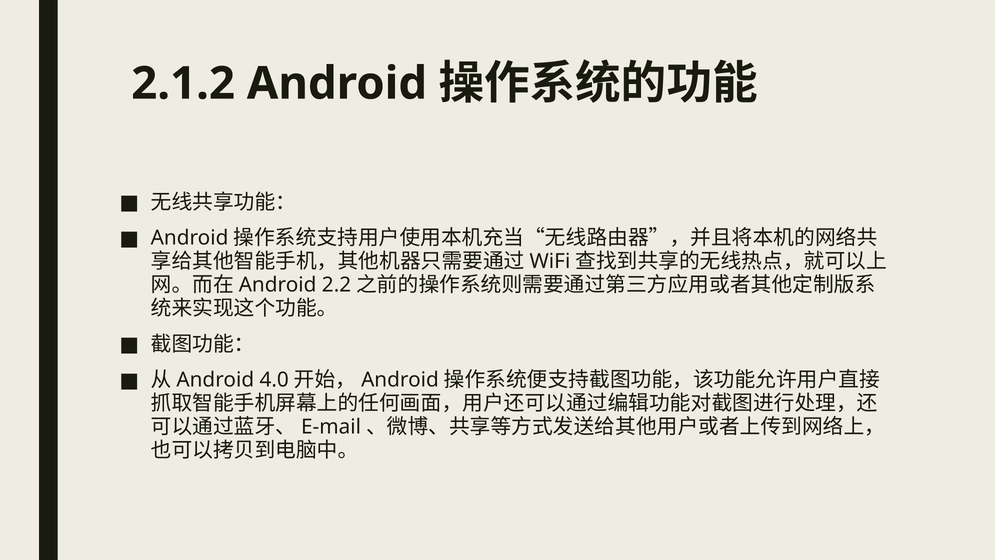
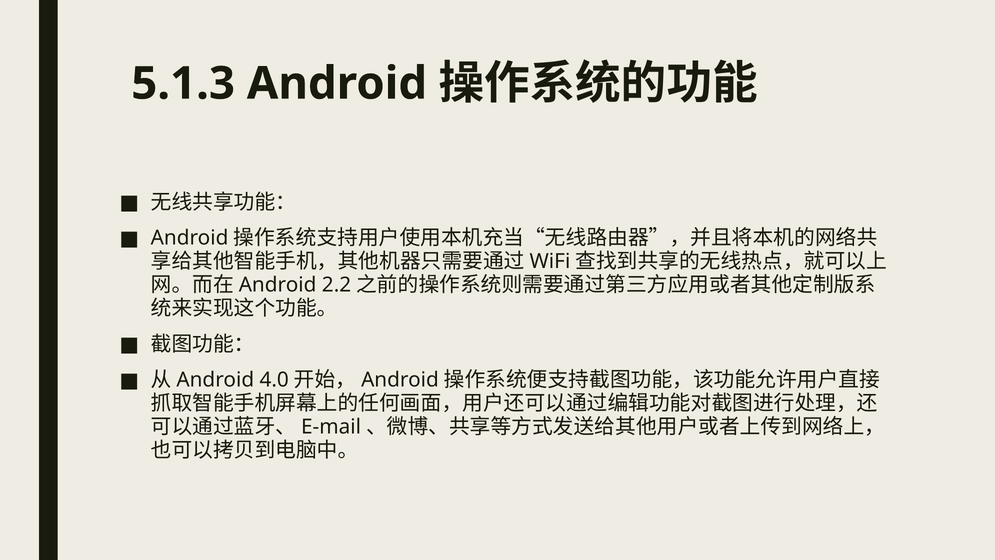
2.1.2: 2.1.2 -> 5.1.3 (183, 84)
